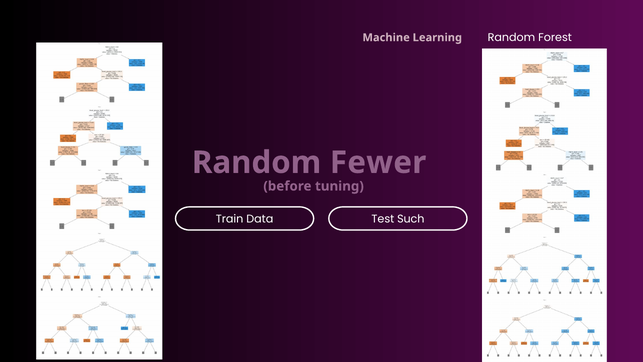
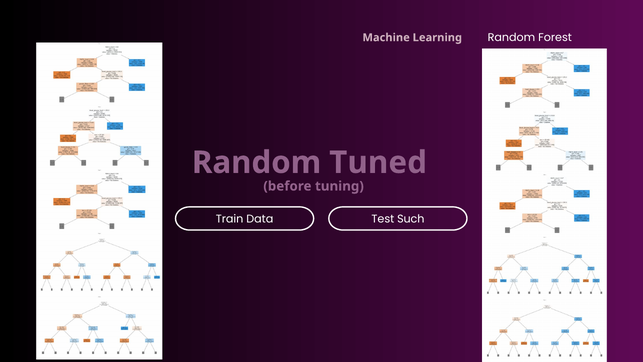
Fewer: Fewer -> Tuned (378, 162)
